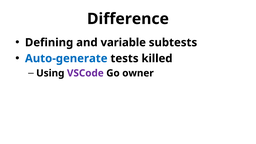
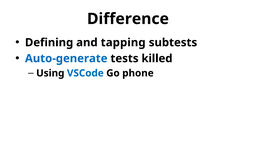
variable: variable -> tapping (123, 43)
VSCode colour: purple -> blue (85, 73)
owner: owner -> phone (138, 73)
